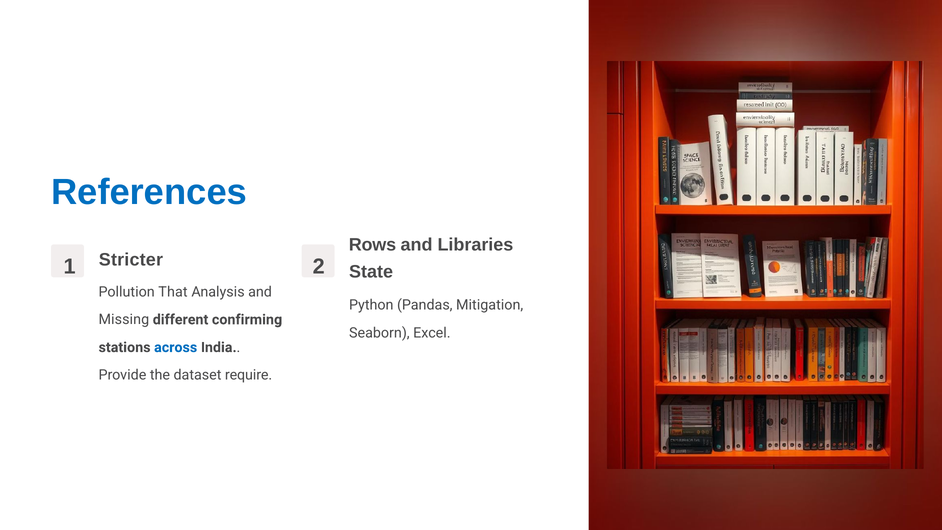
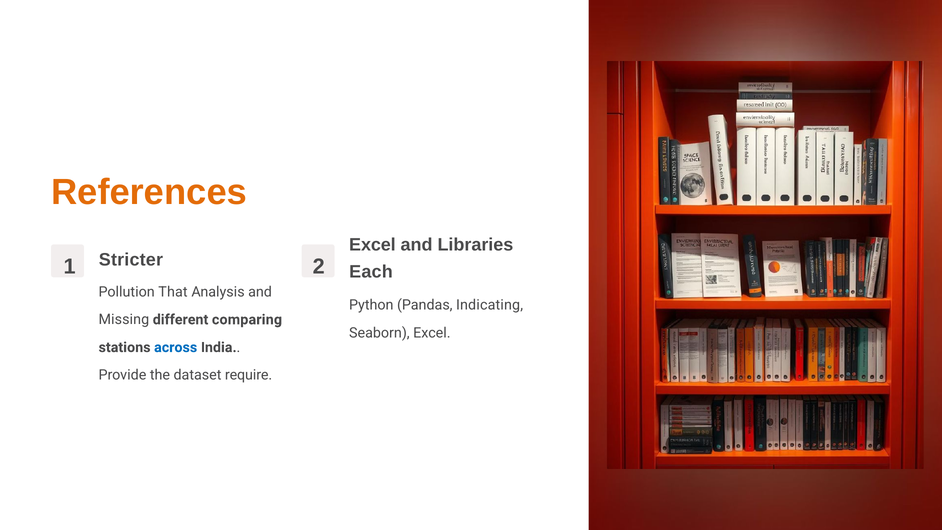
References colour: blue -> orange (149, 192)
Rows: Rows -> Excel (372, 245)
State: State -> Each (371, 272)
Mitigation: Mitigation -> Indicating (490, 305)
confirming: confirming -> comparing (247, 320)
